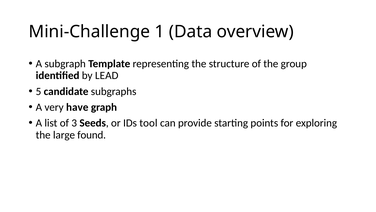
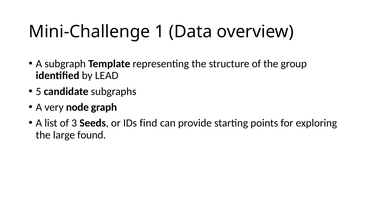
have: have -> node (77, 107)
tool: tool -> find (148, 123)
